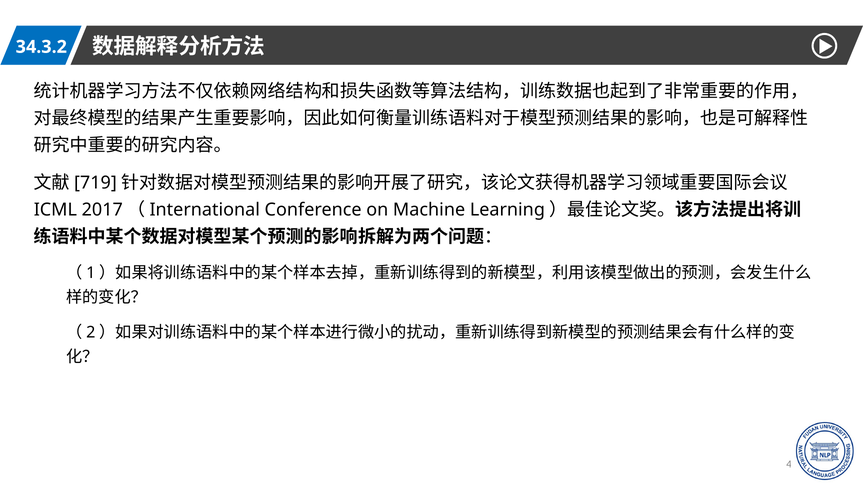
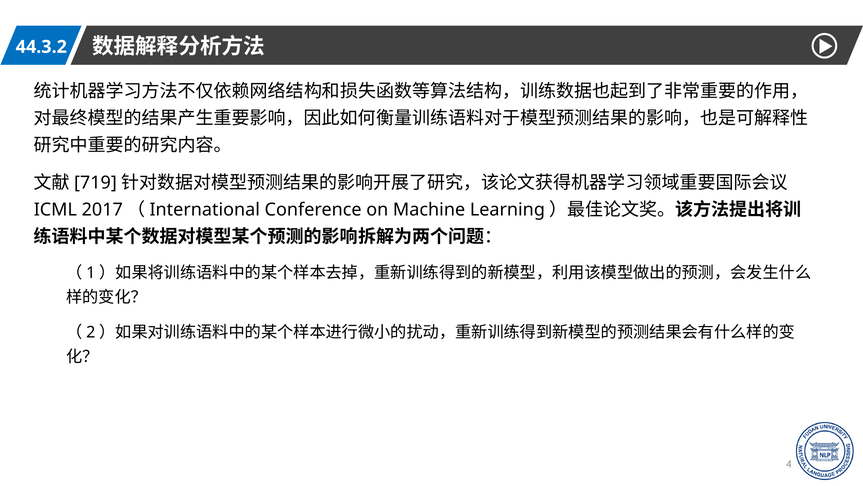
34.3.2: 34.3.2 -> 44.3.2 (41, 47)
